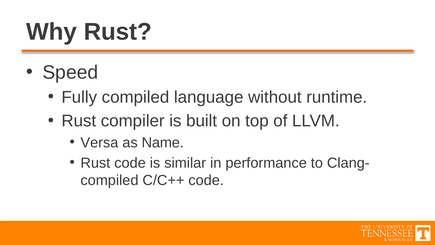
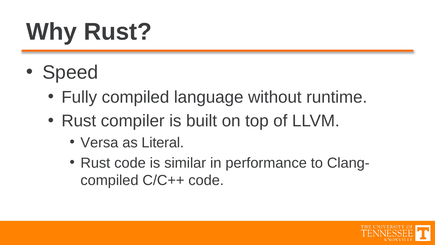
Name: Name -> Literal (163, 142)
